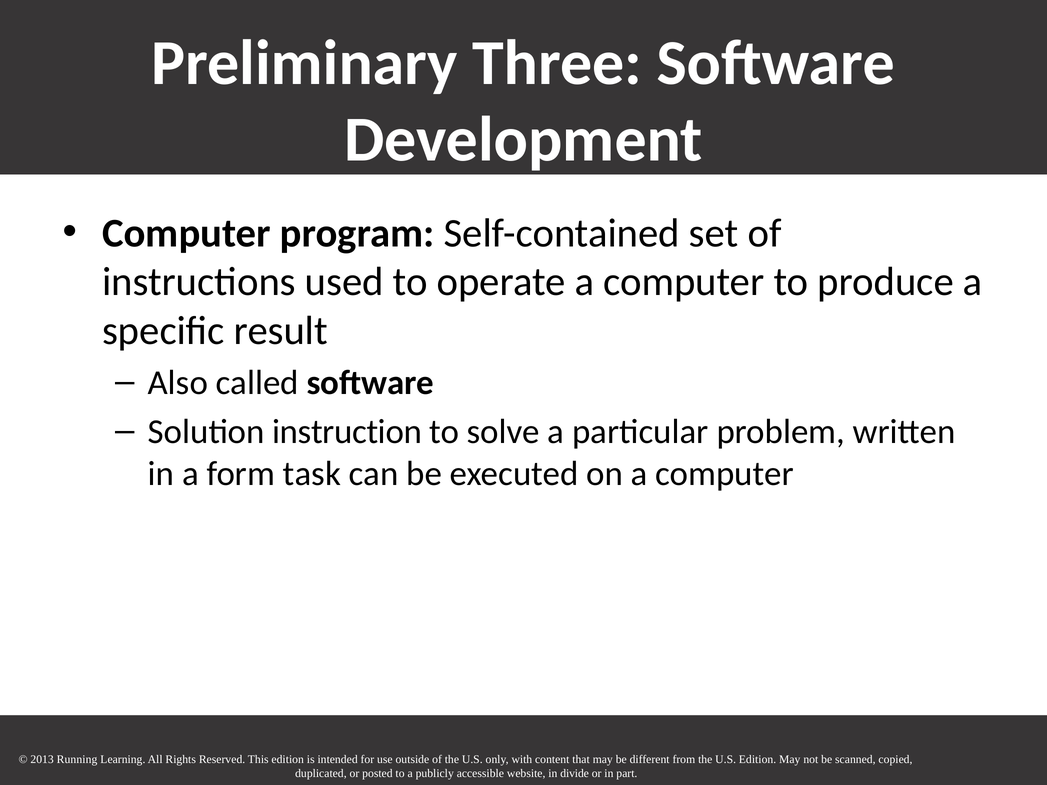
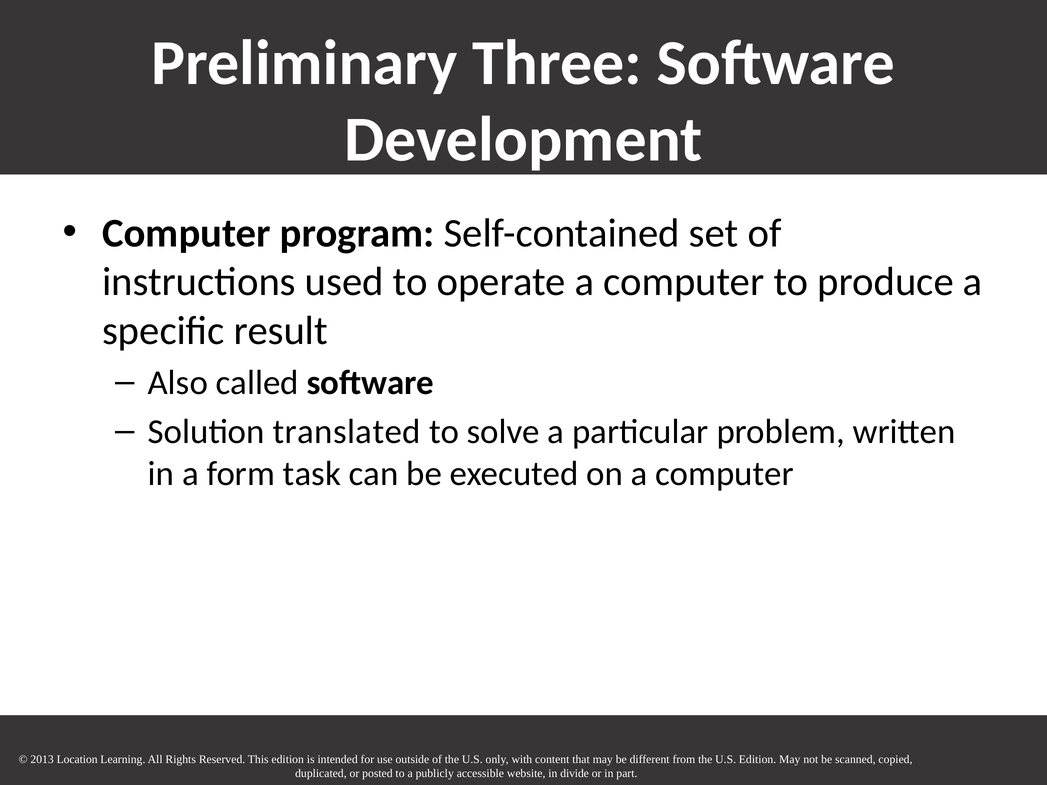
instruction: instruction -> translated (347, 432)
Running: Running -> Location (77, 760)
